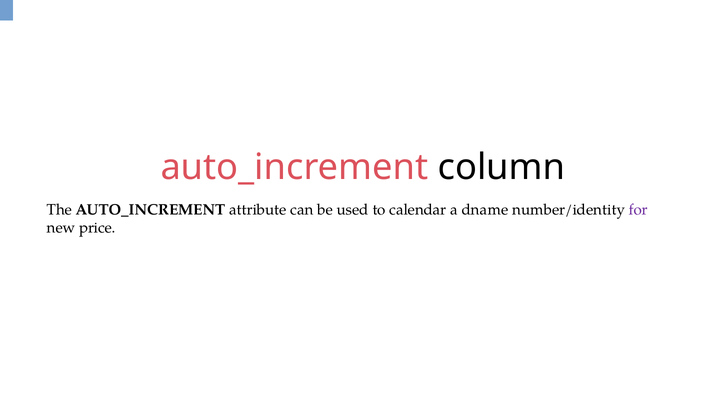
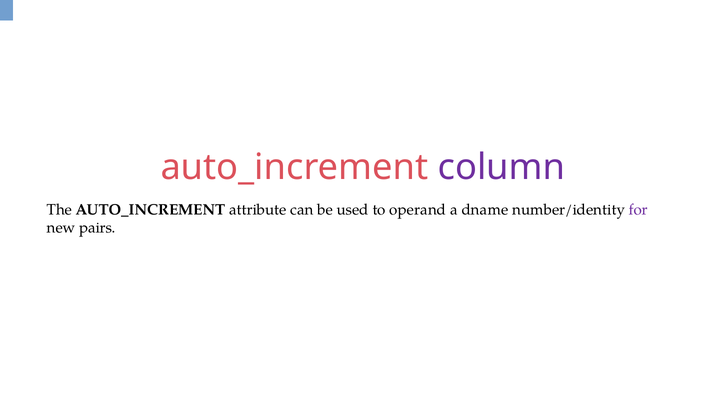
column colour: black -> purple (501, 168)
calendar: calendar -> operand (418, 210)
price: price -> pairs (97, 228)
